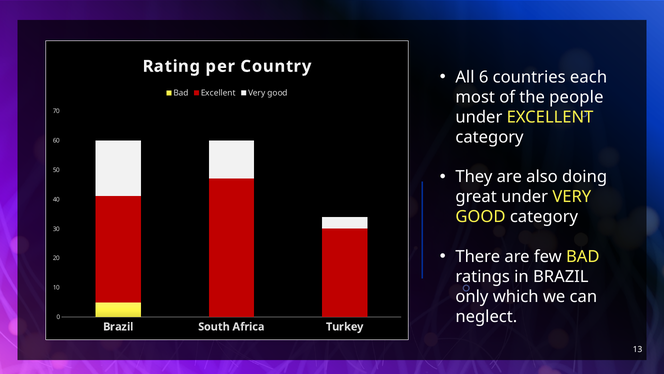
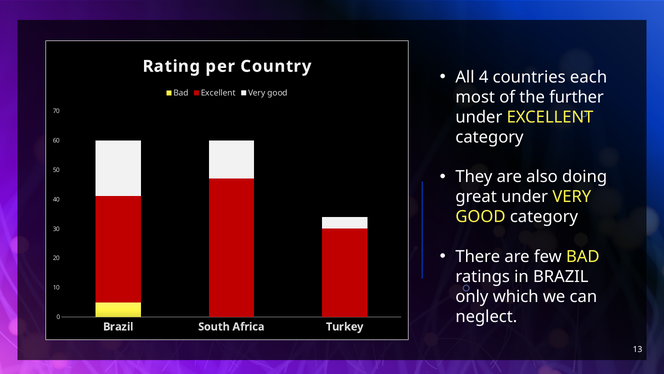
6: 6 -> 4 (484, 77)
people: people -> further (577, 97)
